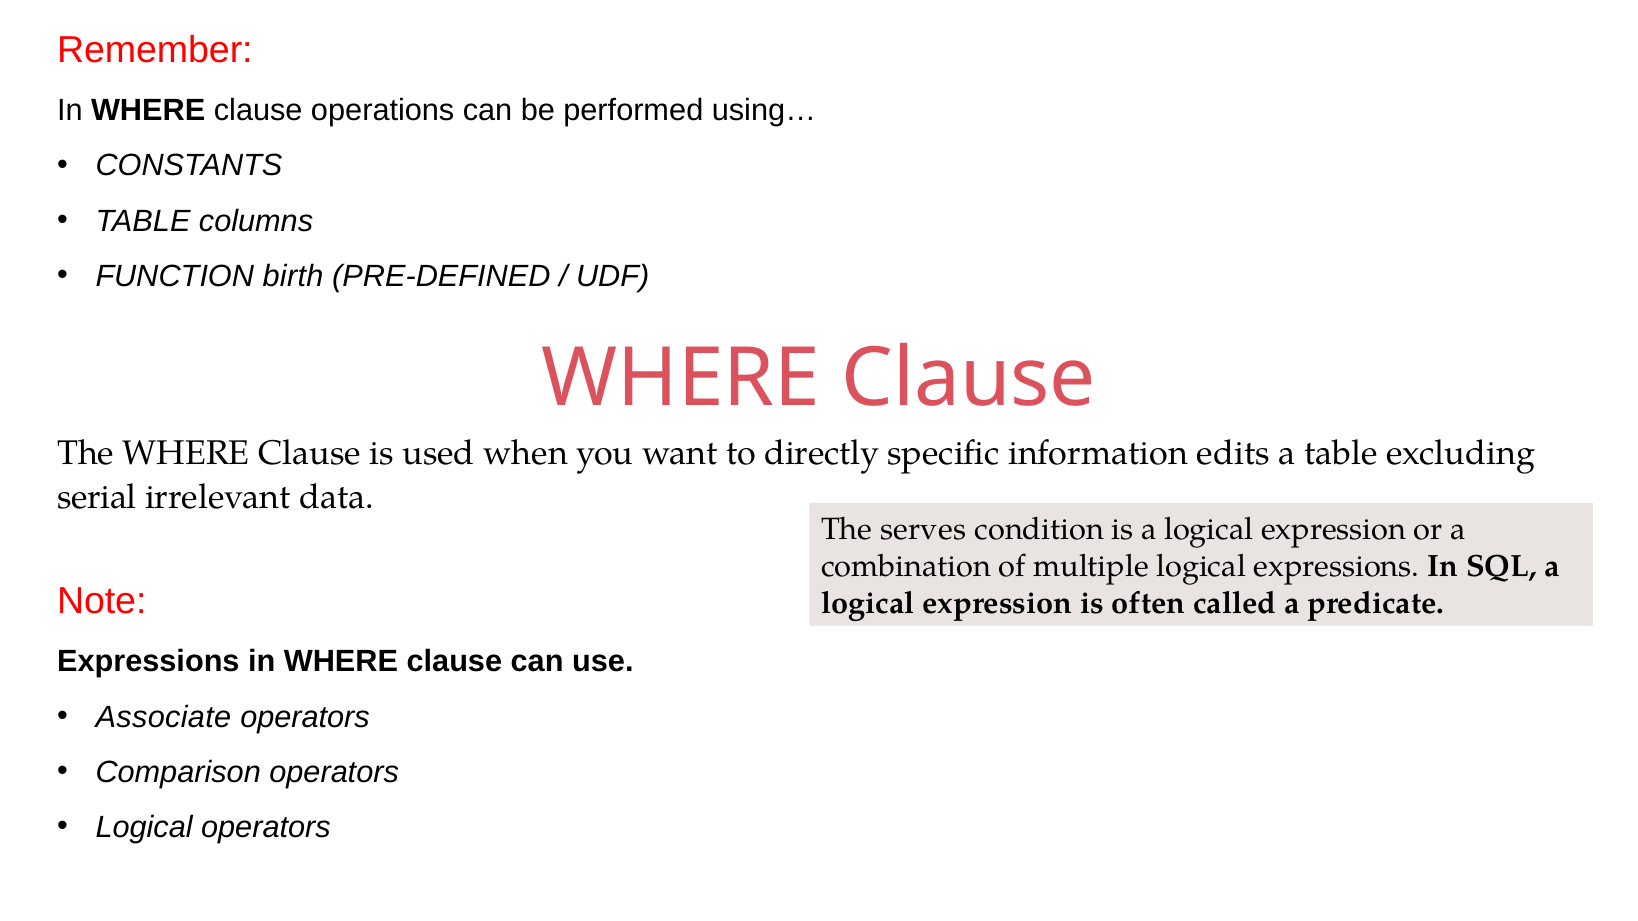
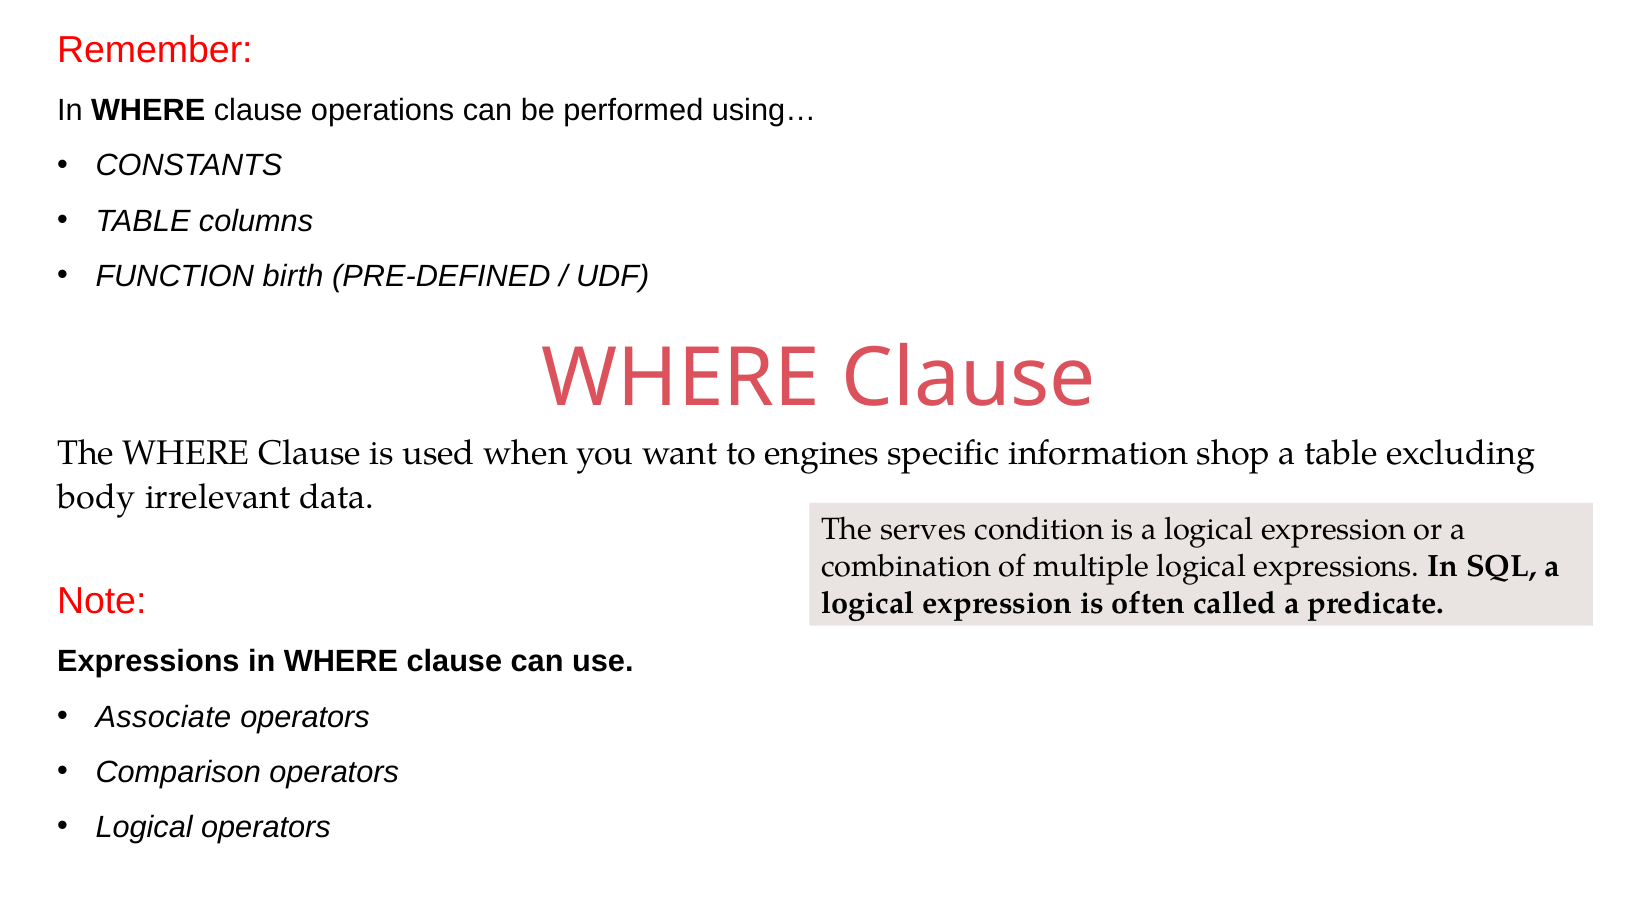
directly: directly -> engines (822, 454)
edits: edits -> shop (1233, 454)
serial: serial -> body (97, 498)
